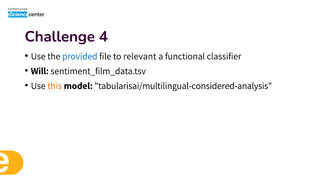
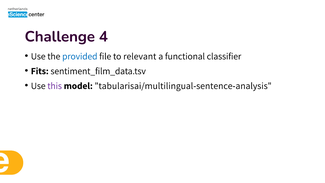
Will: Will -> Fits (40, 71)
this colour: orange -> purple (55, 86)
tabularisai/multilingual-considered-analysis: tabularisai/multilingual-considered-analysis -> tabularisai/multilingual-sentence-analysis (183, 86)
